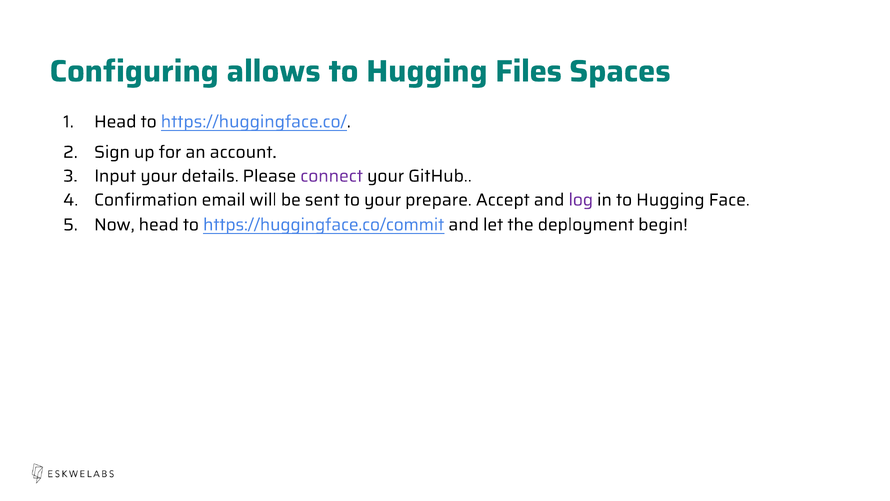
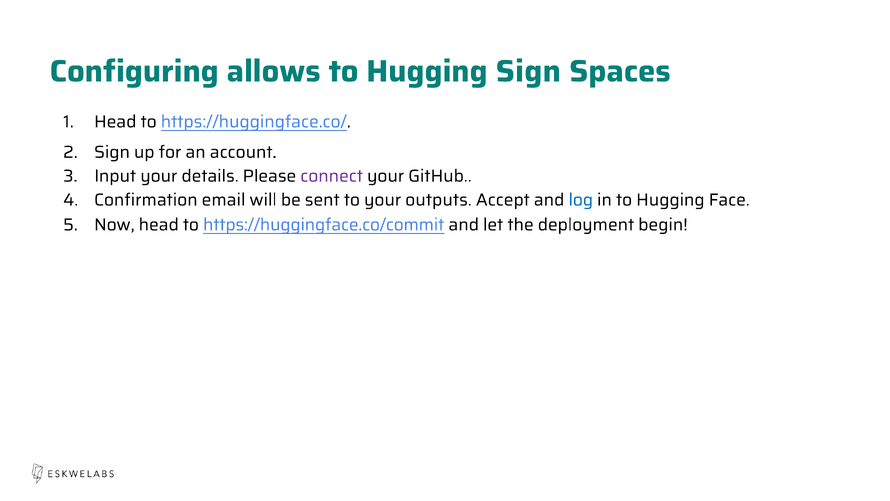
Hugging Files: Files -> Sign (528, 71)
prepare: prepare -> outputs (438, 200)
log colour: purple -> blue (581, 200)
